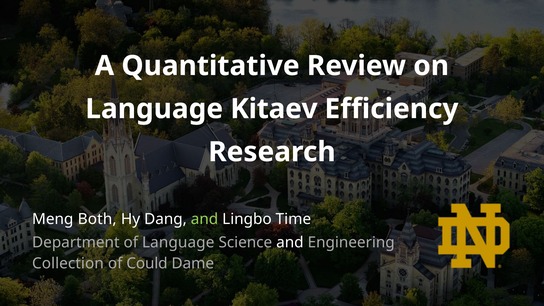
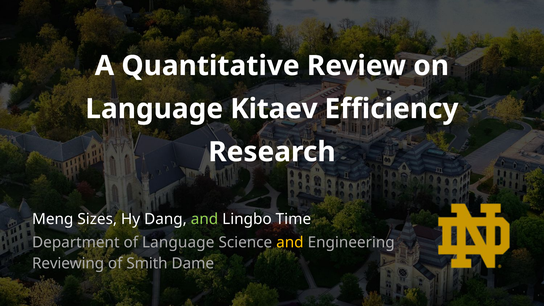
Both: Both -> Sizes (97, 219)
and colour: white -> yellow (290, 242)
Collection: Collection -> Reviewing (68, 263)
Could: Could -> Smith (147, 263)
